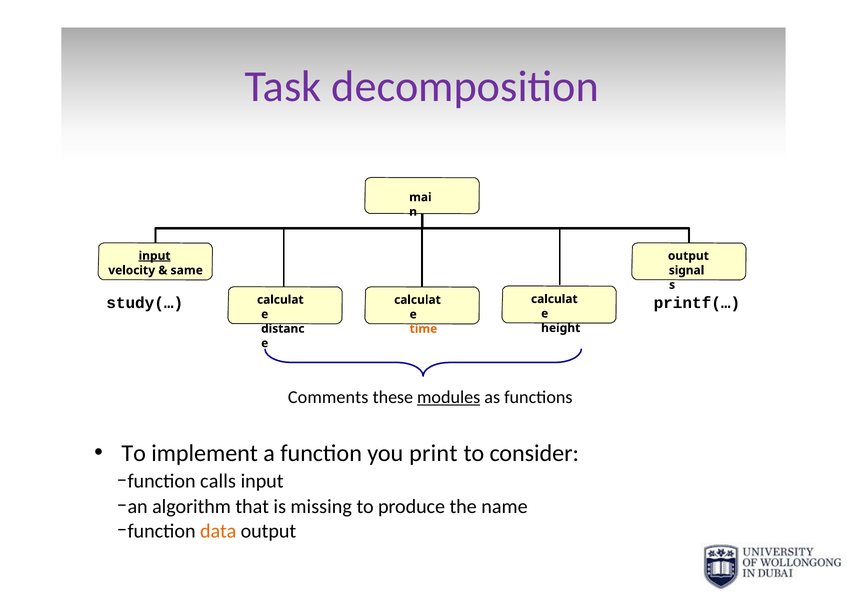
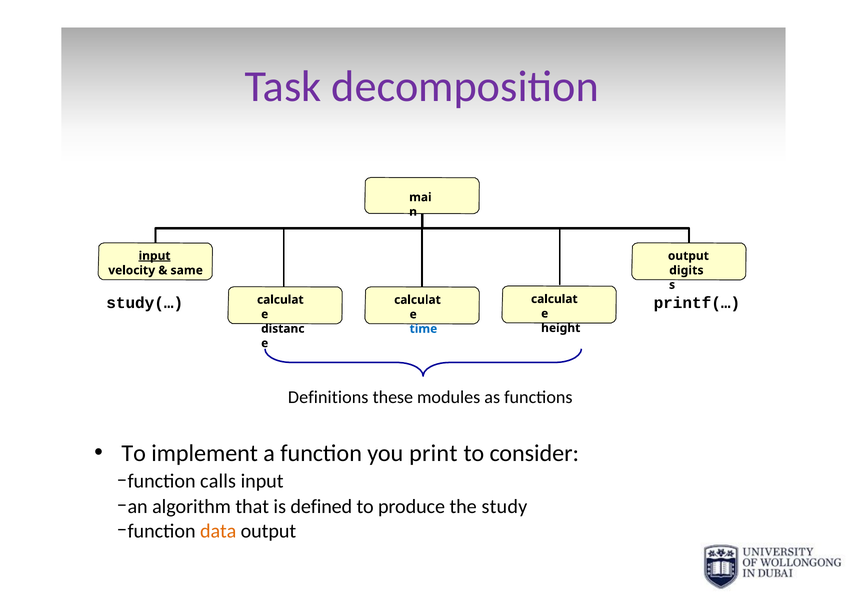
signal: signal -> digits (686, 270)
time colour: orange -> blue (423, 329)
Comments: Comments -> Definitions (328, 397)
modules underline: present -> none (449, 397)
missing: missing -> defined (321, 507)
name: name -> study (504, 507)
